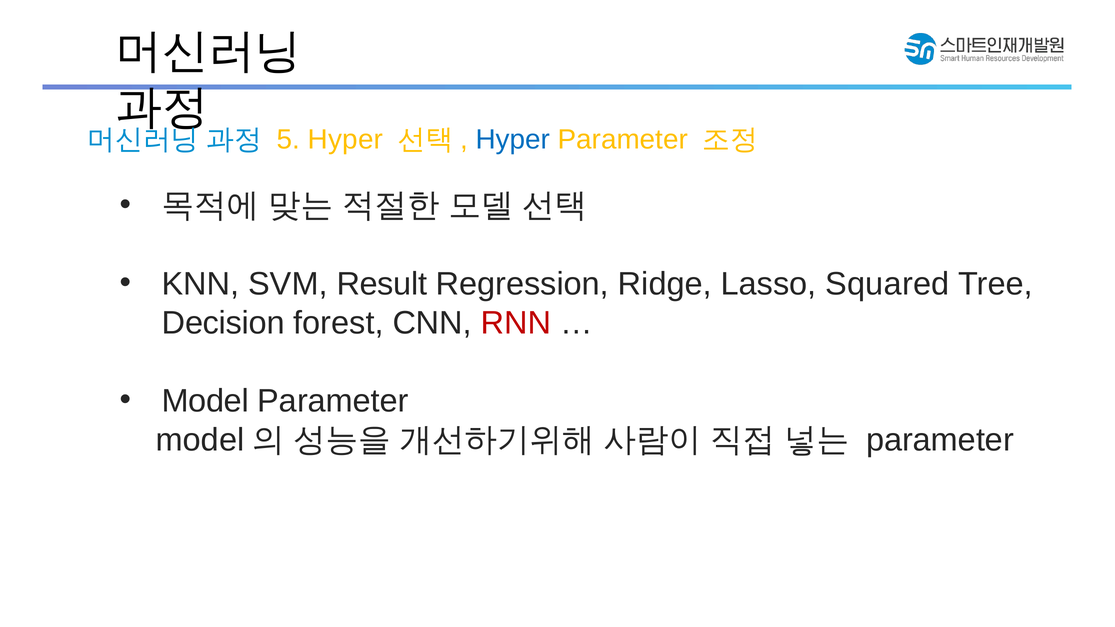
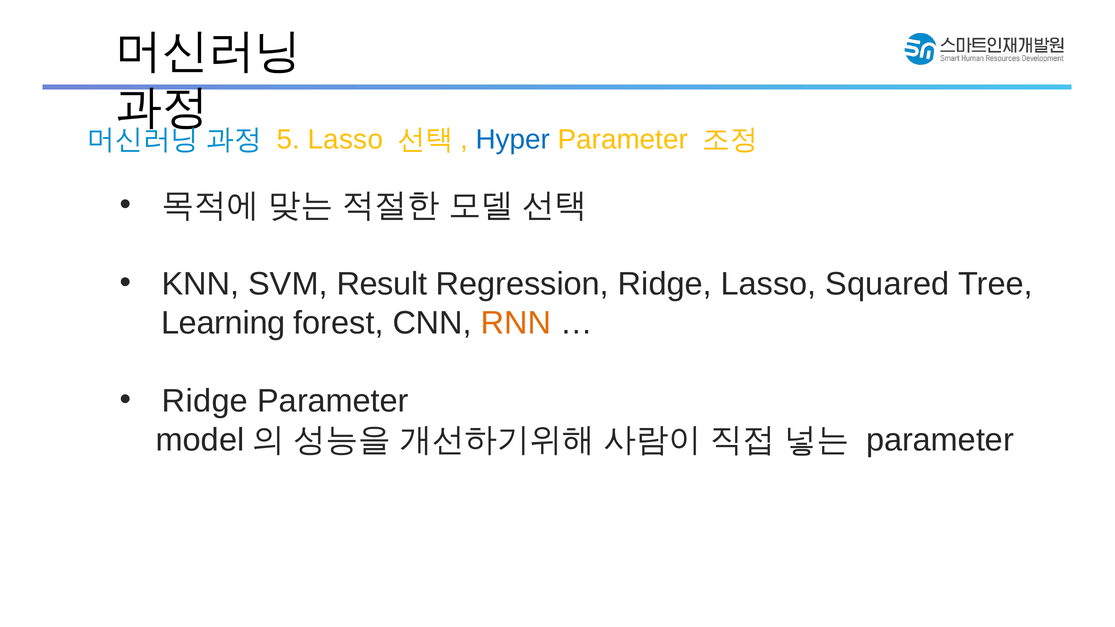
5 Hyper: Hyper -> Lasso (345, 140)
Decision: Decision -> Learning (223, 323)
RNN colour: red -> orange (516, 323)
Model: Model -> Ridge (205, 401)
